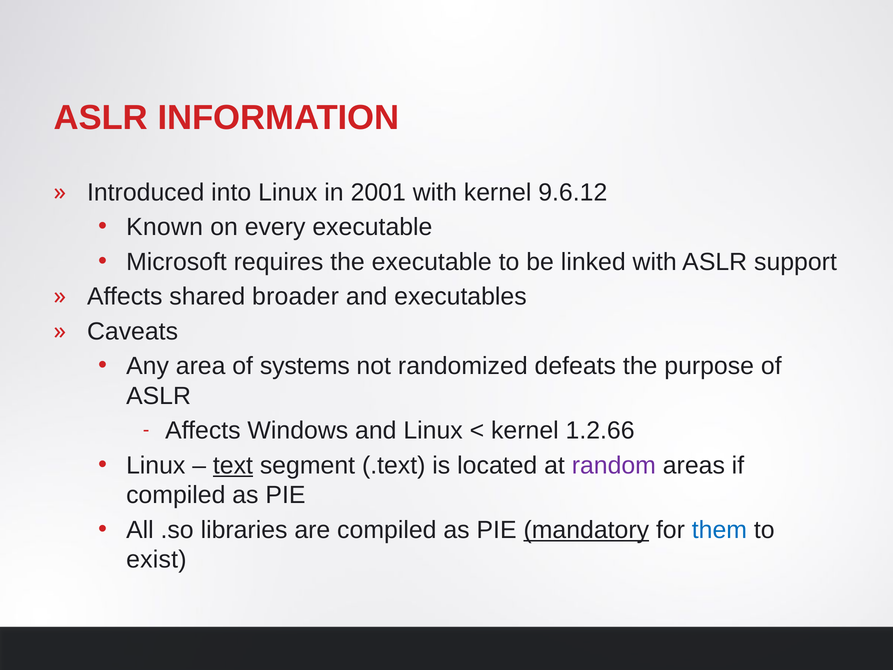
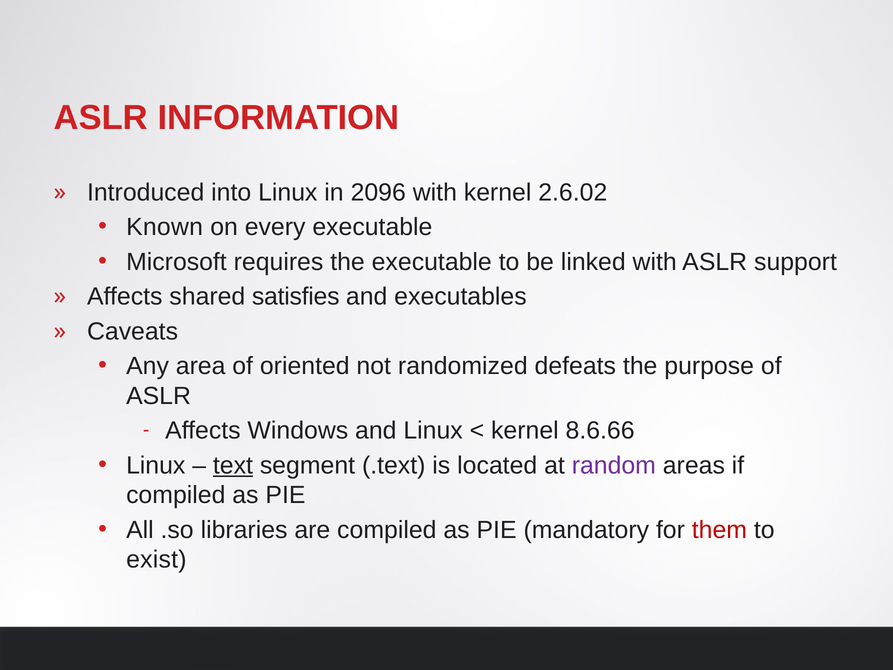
2001: 2001 -> 2096 (378, 192)
9.6.12: 9.6.12 -> 2.6.02 (573, 192)
broader: broader -> satisfies (296, 296)
systems: systems -> oriented (305, 366)
1.2.66: 1.2.66 -> 8.6.66 (600, 430)
mandatory underline: present -> none (586, 530)
them colour: blue -> red (719, 530)
